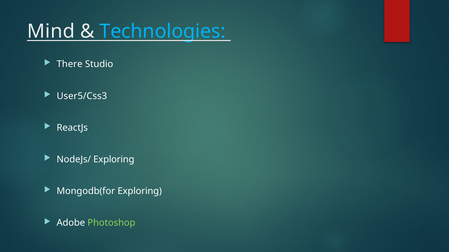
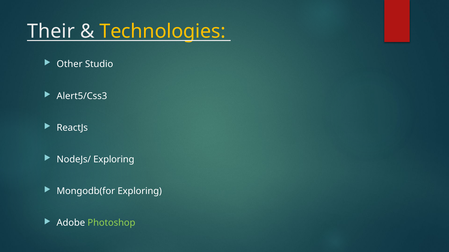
Mind: Mind -> Their (51, 32)
Technologies colour: light blue -> yellow (163, 32)
There: There -> Other (70, 64)
User5/Css3: User5/Css3 -> Alert5/Css3 (82, 96)
